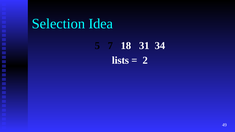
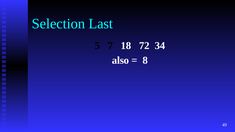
Idea: Idea -> Last (101, 24)
31: 31 -> 72 (144, 46)
lists: lists -> also (120, 60)
2: 2 -> 8 (145, 60)
